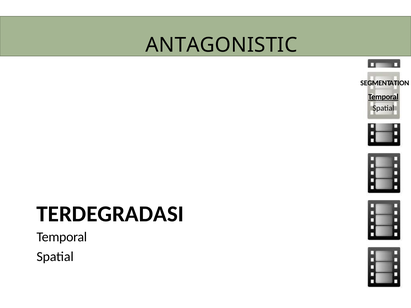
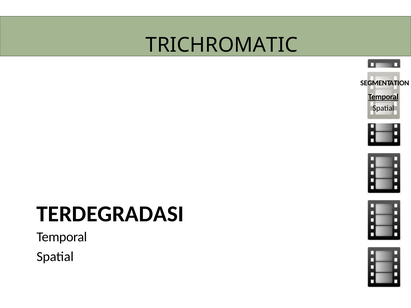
ANTAGONISTIC: ANTAGONISTIC -> TRICHROMATIC (222, 45)
